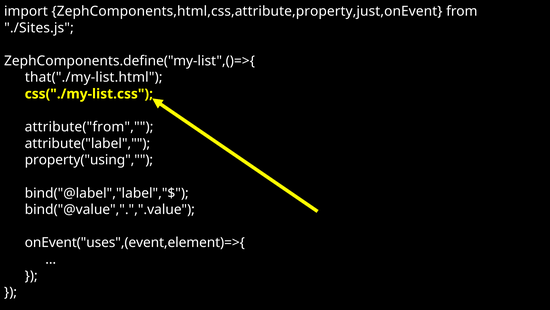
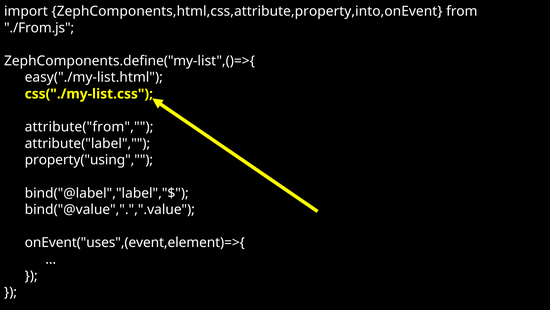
ZephComponents,html,css,attribute,property,just,onEvent: ZephComponents,html,css,attribute,property,just,onEvent -> ZephComponents,html,css,attribute,property,into,onEvent (247, 11)
./Sites.js: ./Sites.js -> ./From.js (39, 28)
that("./my-list.html: that("./my-list.html -> easy("./my-list.html (94, 77)
